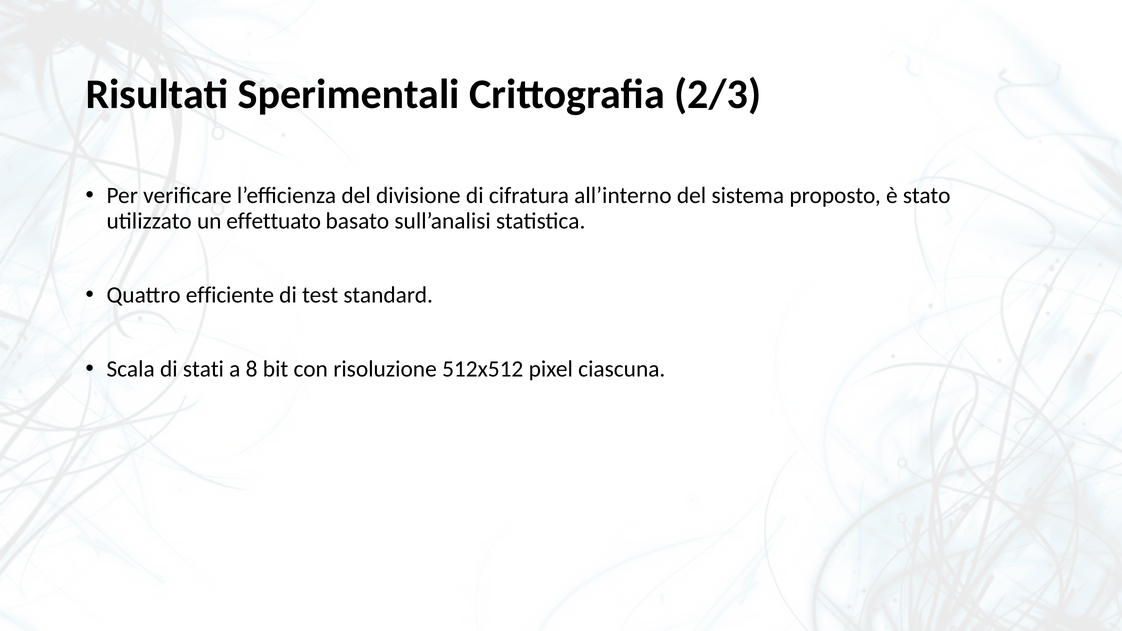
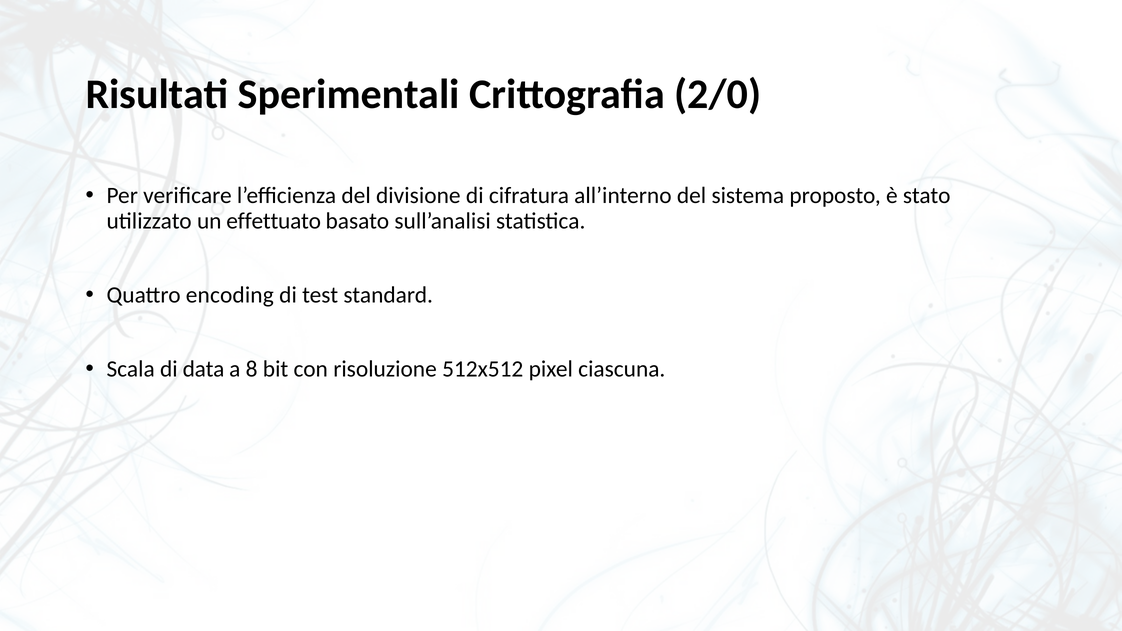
2/3: 2/3 -> 2/0 (718, 94)
efficiente: efficiente -> encoding (230, 295)
stati: stati -> data (204, 369)
